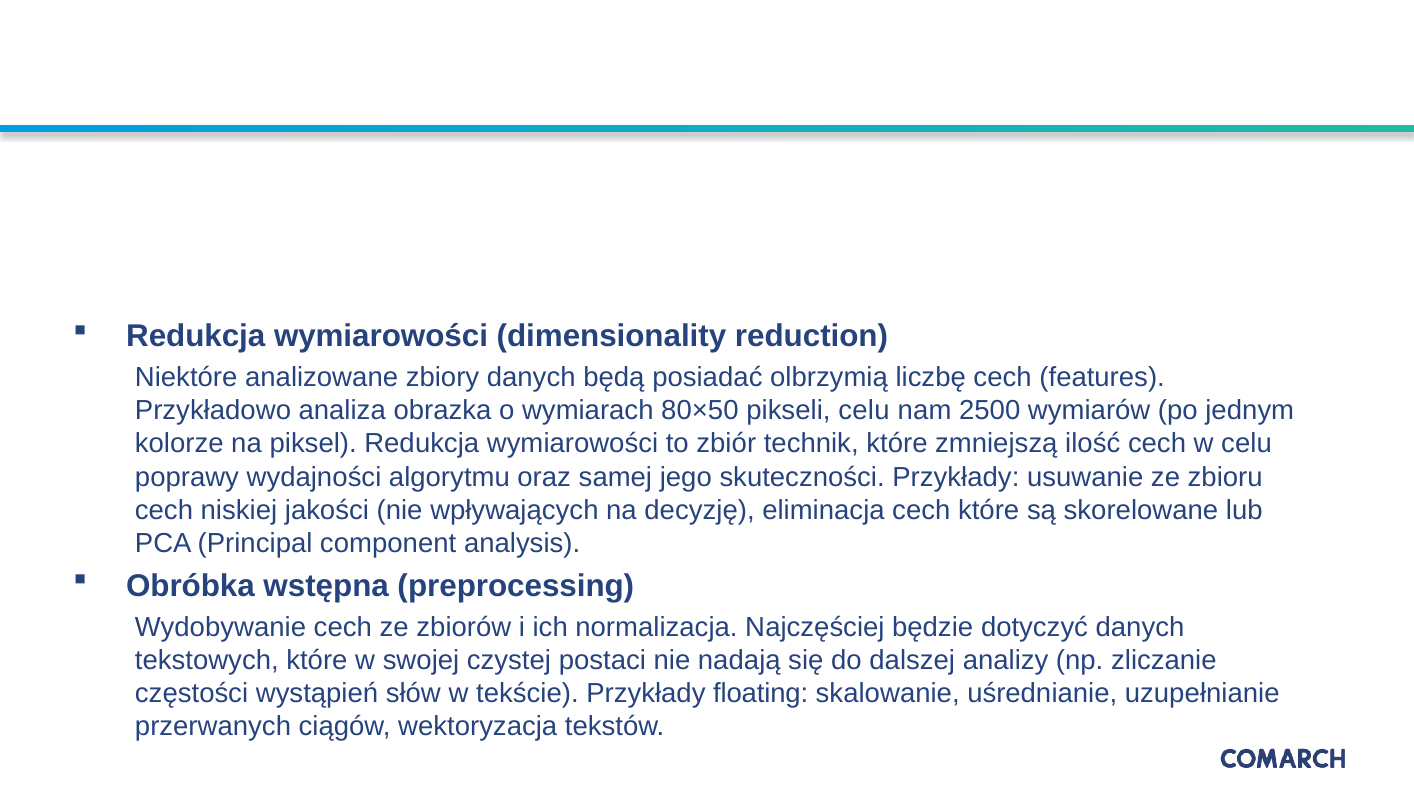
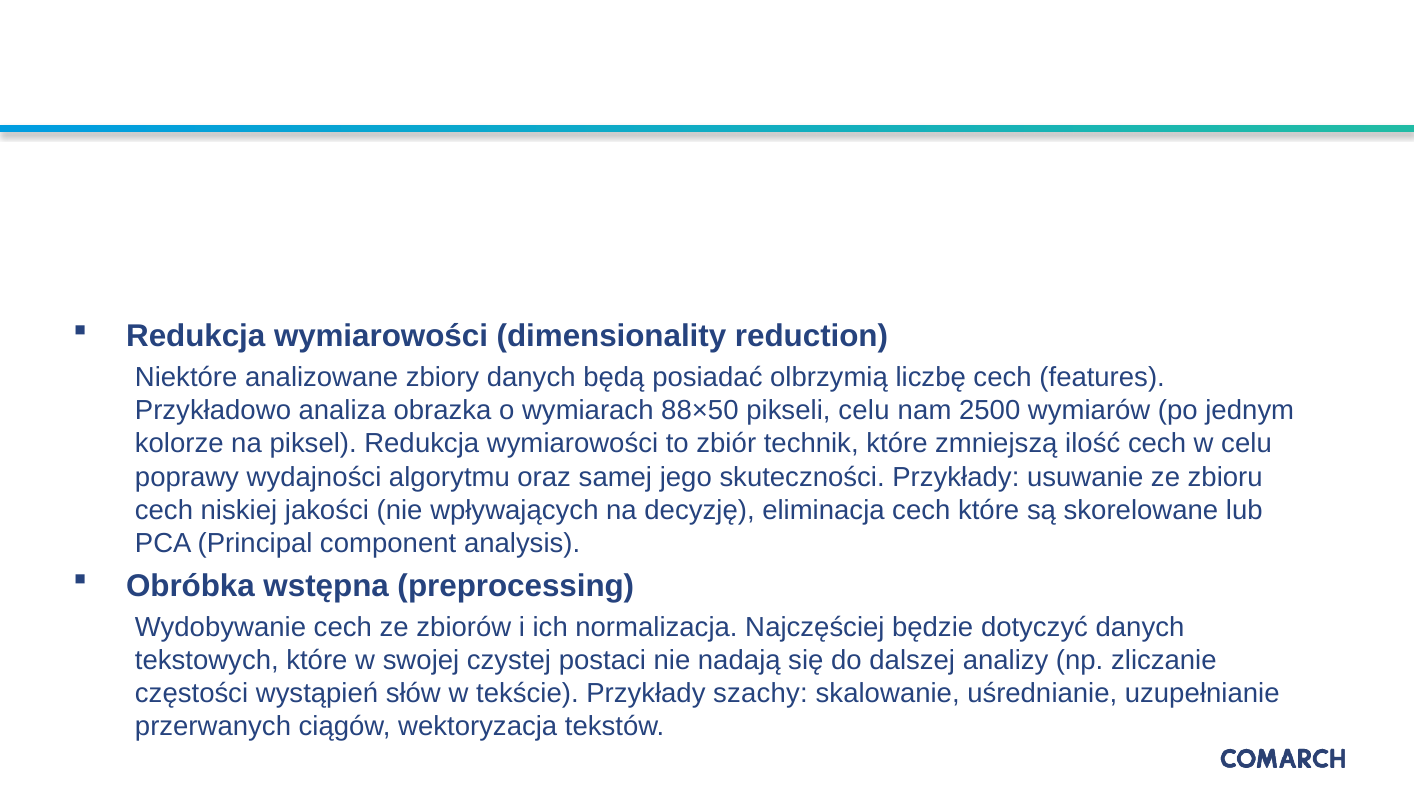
80×50: 80×50 -> 88×50 (700, 411)
floating: floating -> szachy (761, 693)
